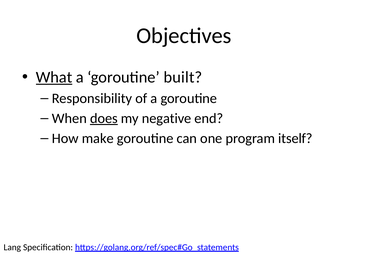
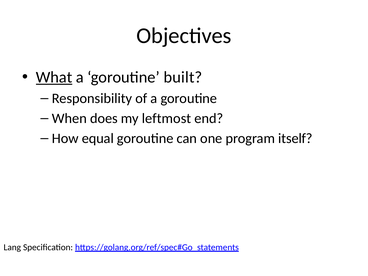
does underline: present -> none (104, 118)
negative: negative -> leftmost (167, 118)
make: make -> equal (98, 138)
